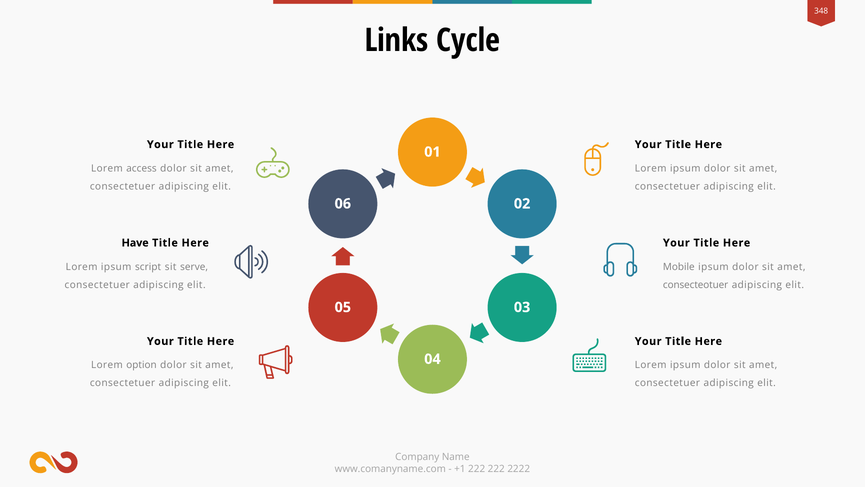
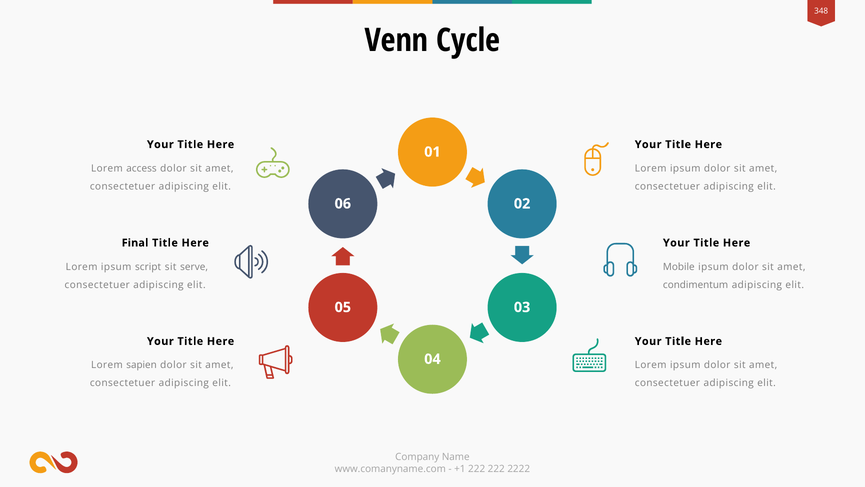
Links: Links -> Venn (396, 40)
Have: Have -> Final (135, 243)
consecteotuer: consecteotuer -> condimentum (696, 285)
option: option -> sapien (142, 365)
